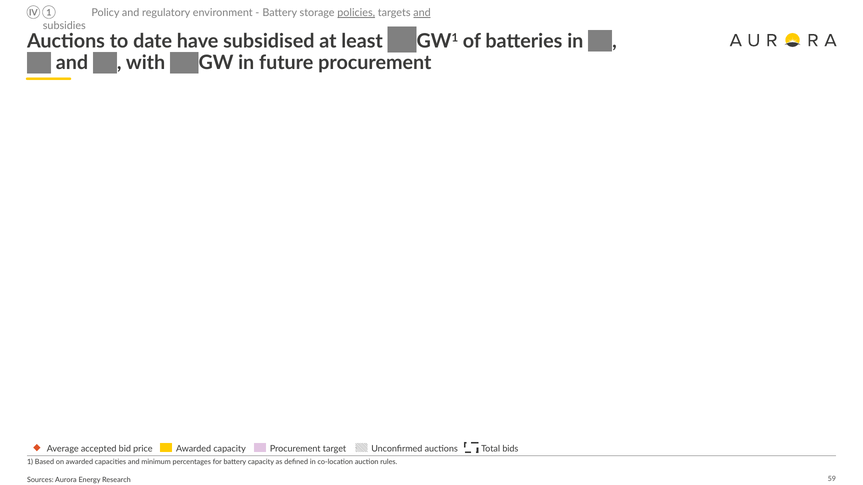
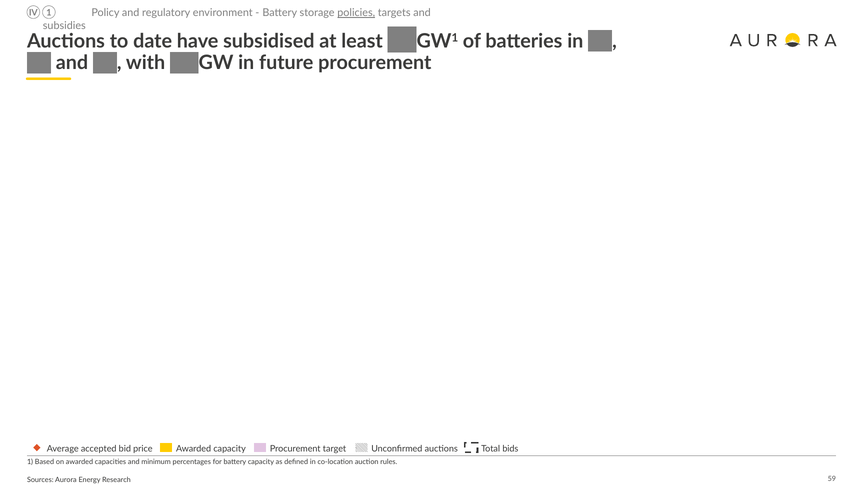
and underline: present -> none (422, 13)
